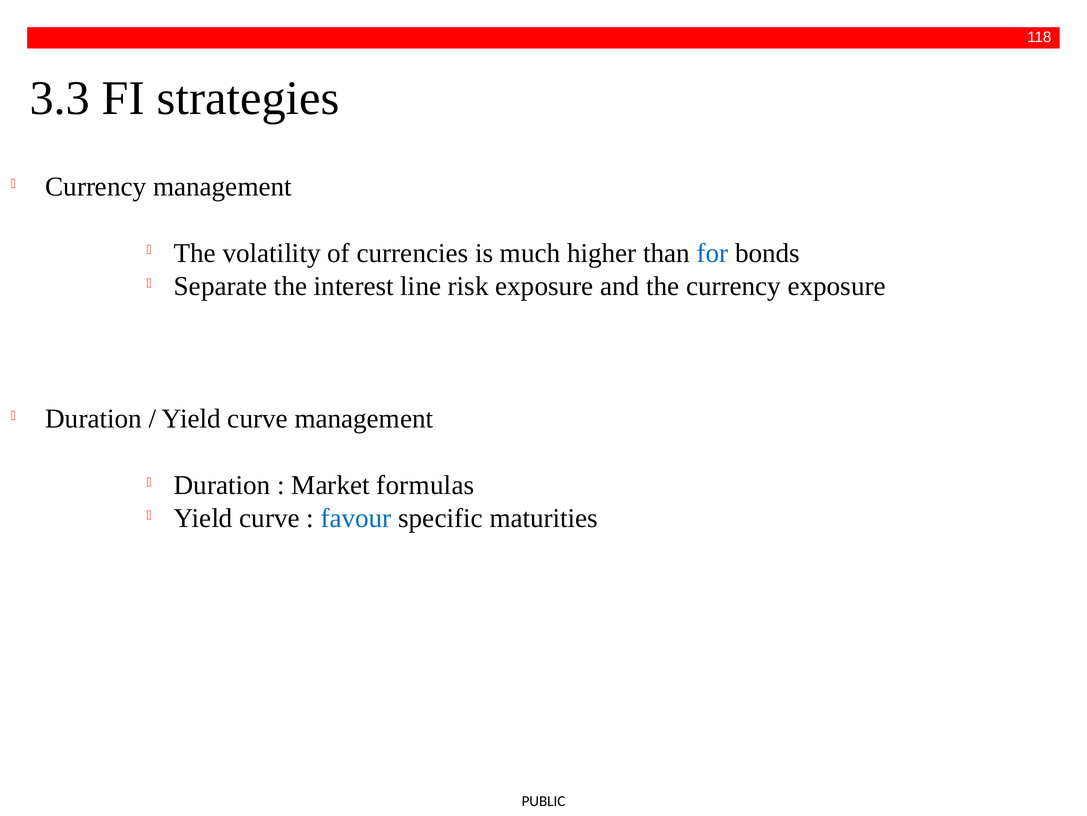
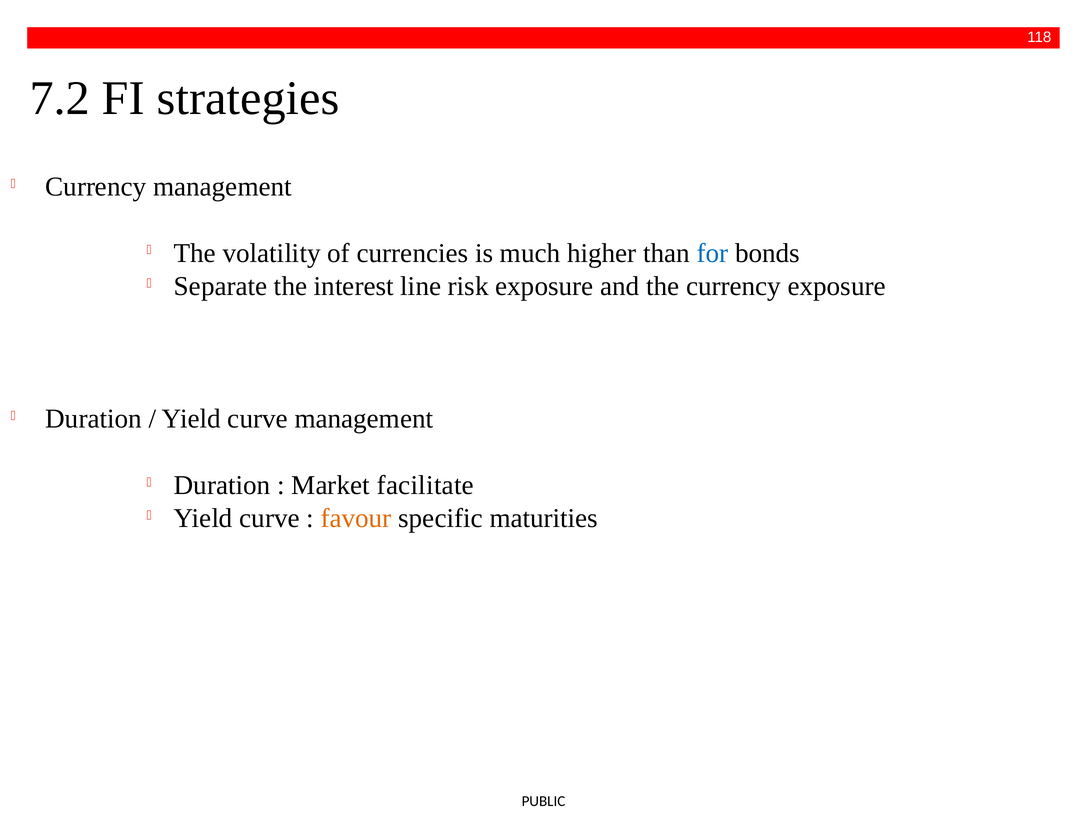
3.3: 3.3 -> 7.2 (60, 98)
formulas: formulas -> facilitate (425, 485)
favour colour: blue -> orange (356, 518)
